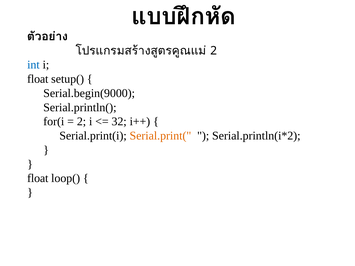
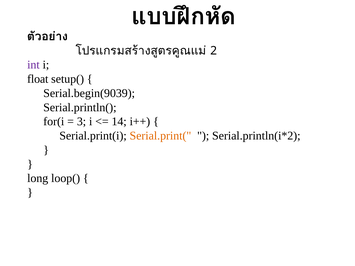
int colour: blue -> purple (33, 65)
Serial.begin(9000: Serial.begin(9000 -> Serial.begin(9039 (89, 93)
2: 2 -> 3 (81, 122)
32: 32 -> 14 (119, 122)
float: float -> long (38, 178)
